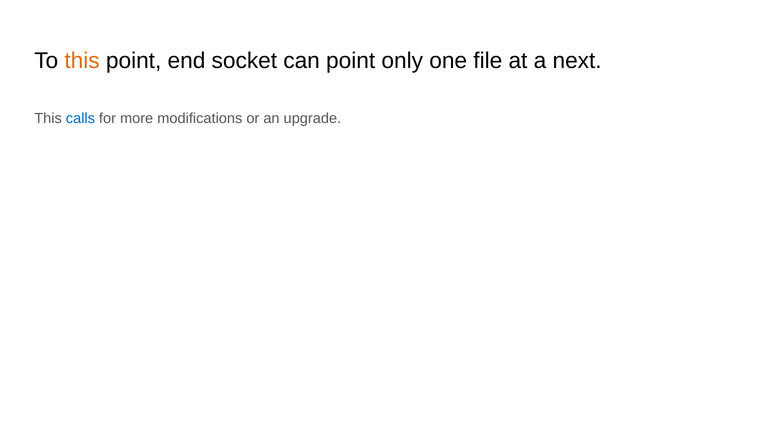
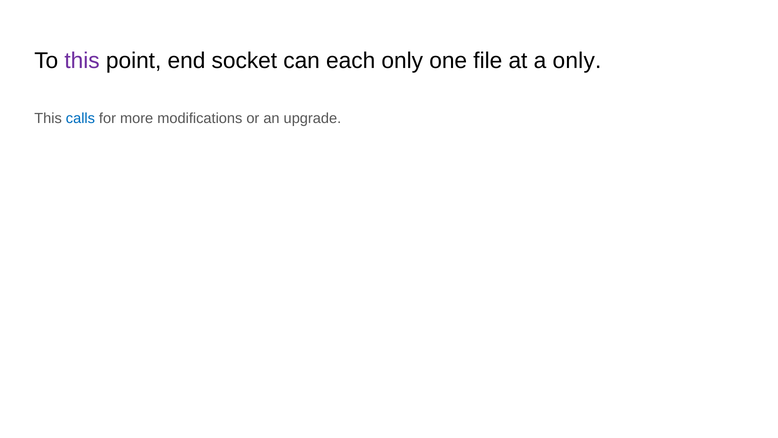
this colour: orange -> purple (82, 61)
can point: point -> each (351, 61)
a next: next -> only (577, 61)
